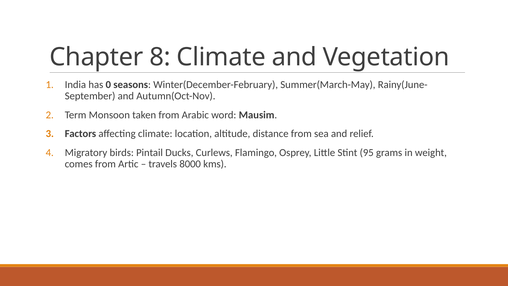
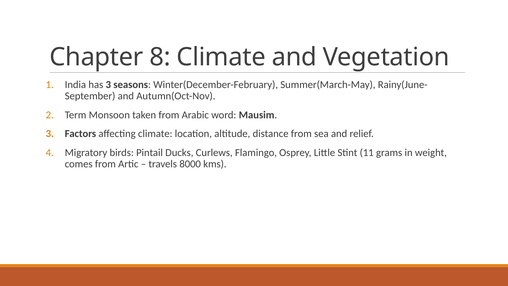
has 0: 0 -> 3 (108, 84)
95: 95 -> 11 (367, 152)
